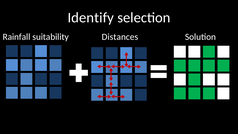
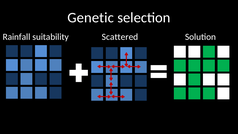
Identify: Identify -> Genetic (91, 18)
Distances: Distances -> Scattered (120, 37)
